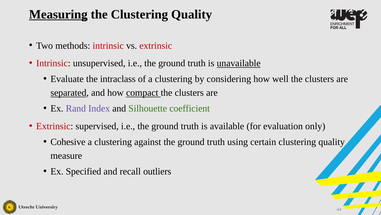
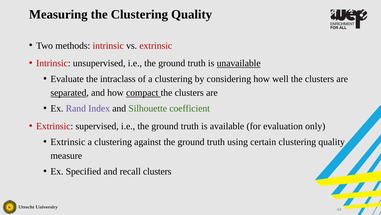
Measuring underline: present -> none (58, 14)
Cohesive: Cohesive -> Extrinsic (68, 142)
recall outliers: outliers -> clusters (157, 171)
